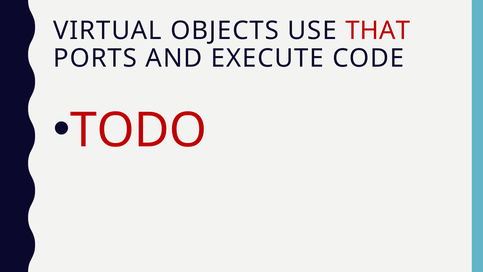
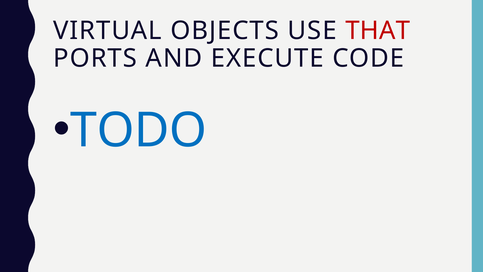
TODO colour: red -> blue (139, 131)
